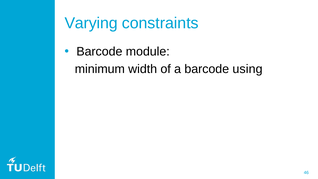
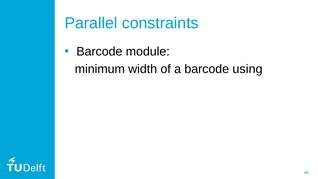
Varying: Varying -> Parallel (91, 23)
